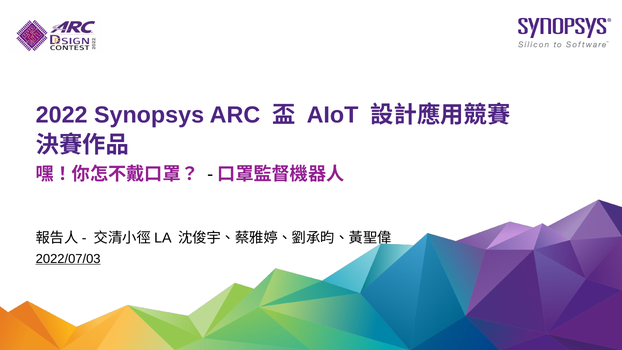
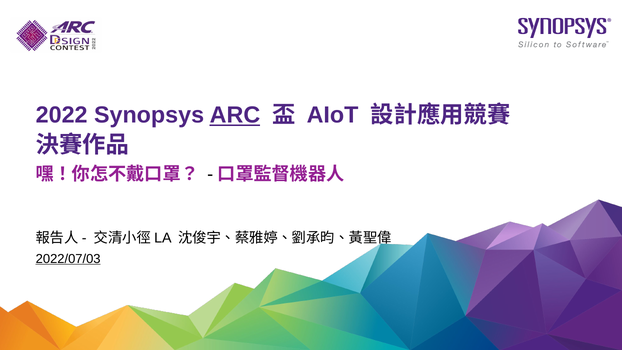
ARC underline: none -> present (235, 115)
